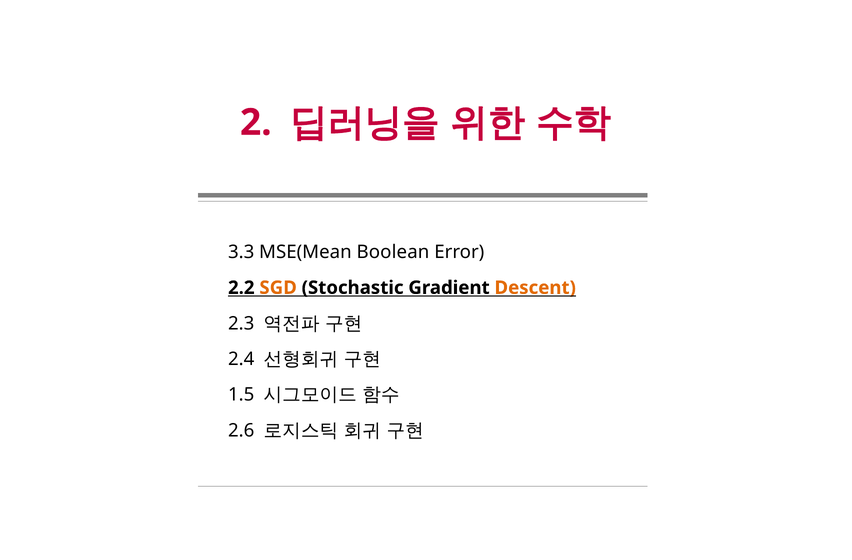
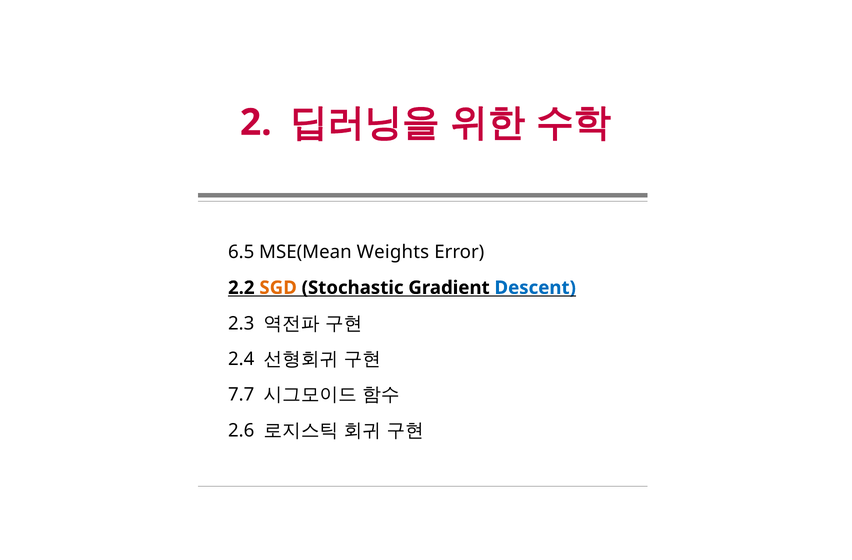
3.3: 3.3 -> 6.5 (241, 252)
Boolean: Boolean -> Weights (393, 252)
Descent colour: orange -> blue (535, 288)
1.5: 1.5 -> 7.7 (241, 395)
